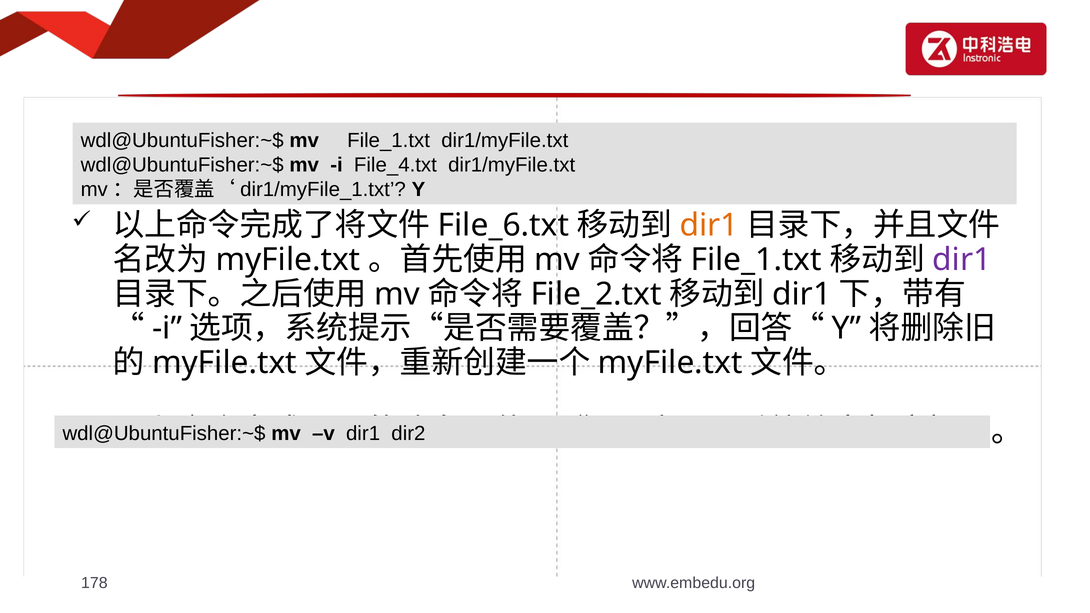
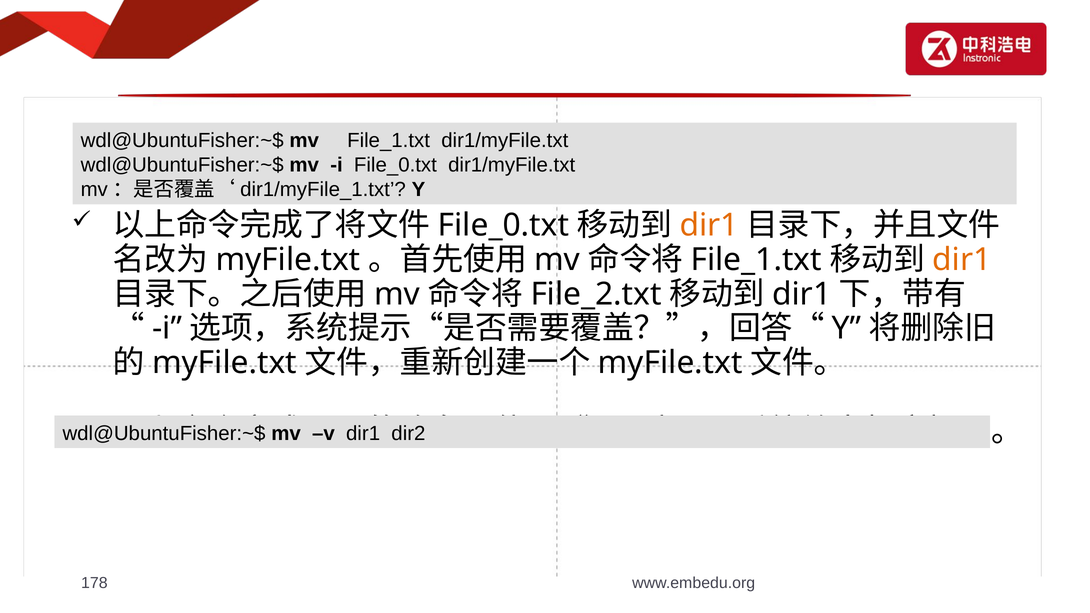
i File_4.txt: File_4.txt -> File_0.txt (395, 165)
File_6.txt: File_6.txt -> File_0.txt (503, 226)
dir1 colour: purple -> orange (962, 260)
